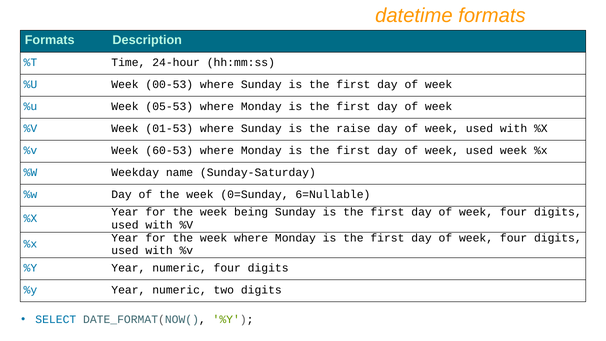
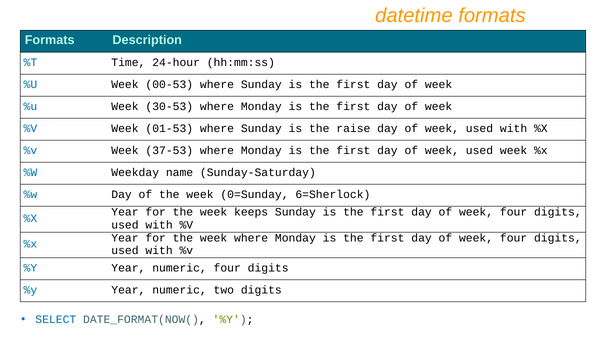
05-53: 05-53 -> 30-53 (169, 107)
60-53: 60-53 -> 37-53 (169, 151)
6=Nullable: 6=Nullable -> 6=Sherlock (333, 194)
being: being -> keeps (251, 212)
